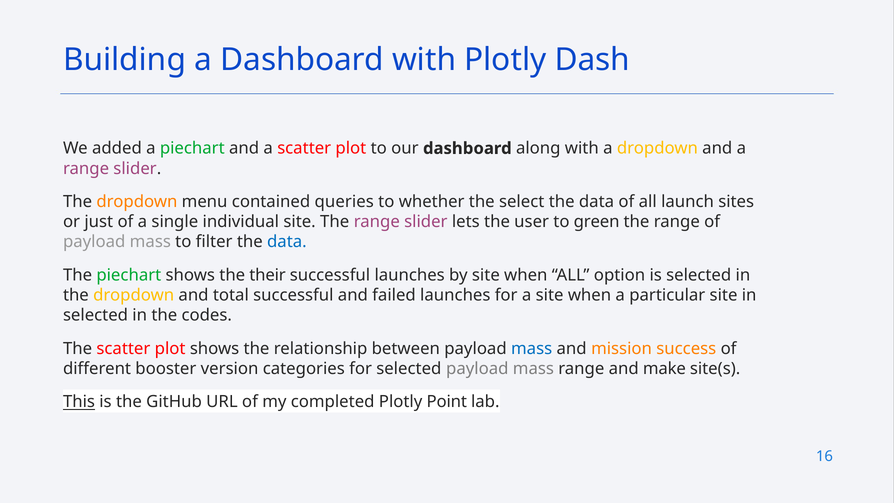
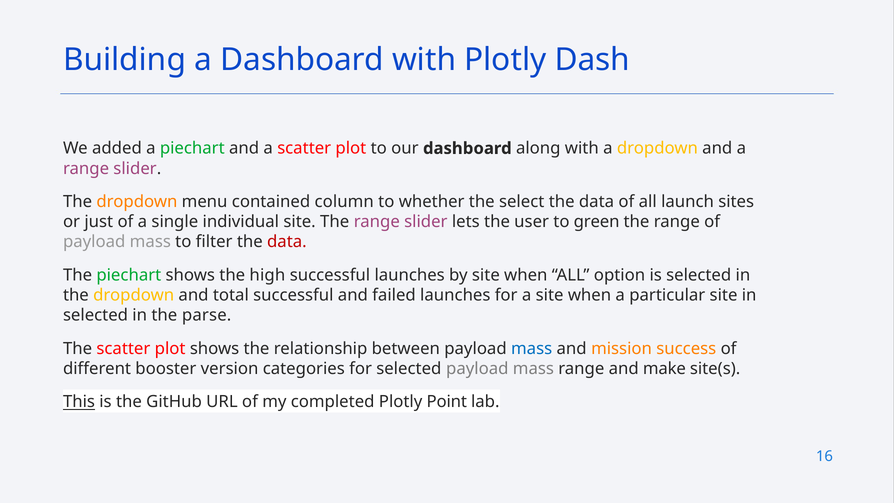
queries: queries -> column (344, 202)
data colour: blue -> red (287, 242)
their: their -> high (267, 275)
codes: codes -> parse (207, 315)
